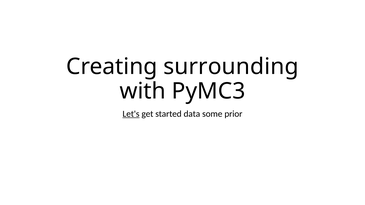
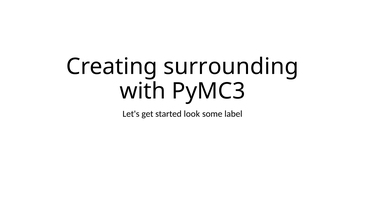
Let's underline: present -> none (131, 114)
data: data -> look (192, 114)
prior: prior -> label (233, 114)
